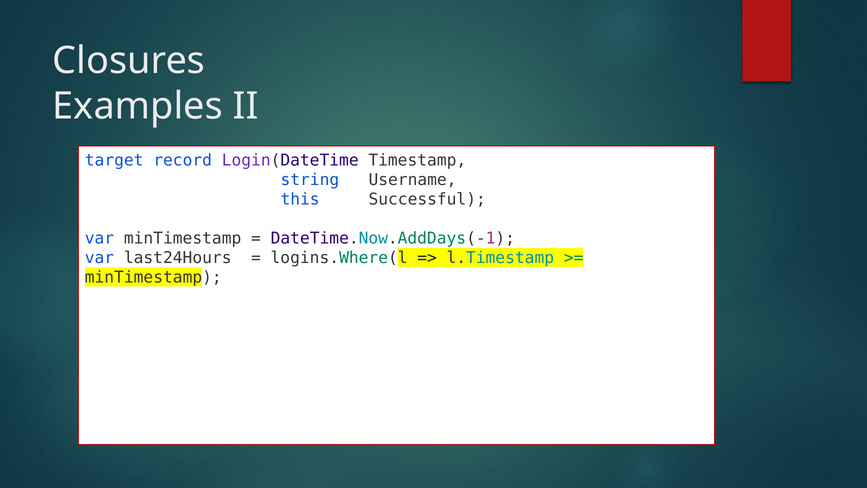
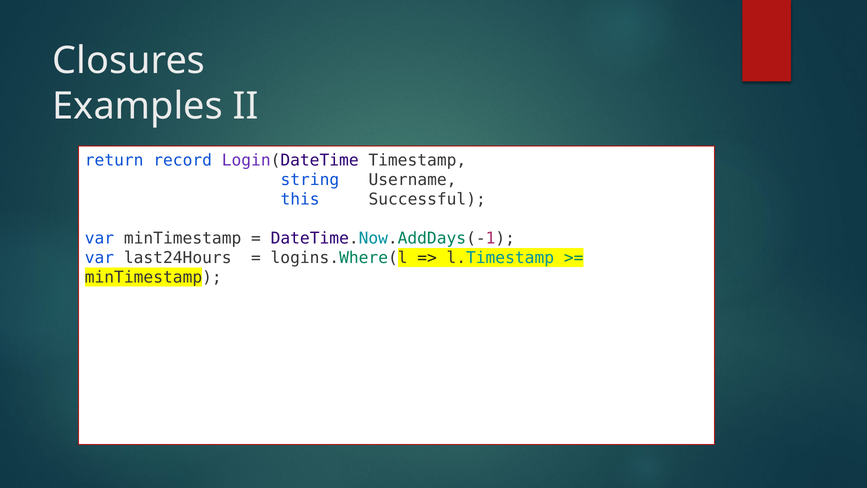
target: target -> return (114, 160)
